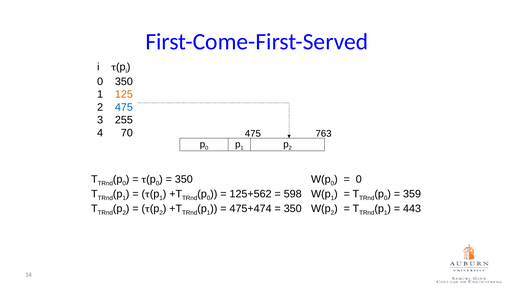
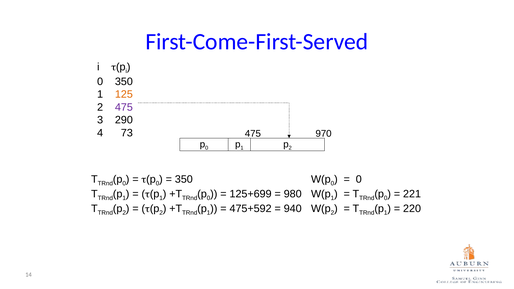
475 colour: blue -> purple (124, 107)
255: 255 -> 290 (124, 120)
70: 70 -> 73 (127, 133)
763: 763 -> 970 (324, 134)
125+562: 125+562 -> 125+699 (251, 194)
598: 598 -> 980 (293, 194)
359: 359 -> 221 (412, 194)
475+474: 475+474 -> 475+592 (251, 209)
350: 350 -> 940 (293, 209)
443: 443 -> 220 (412, 209)
